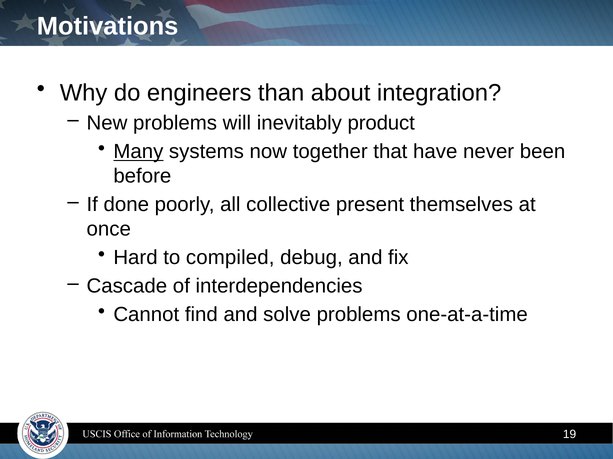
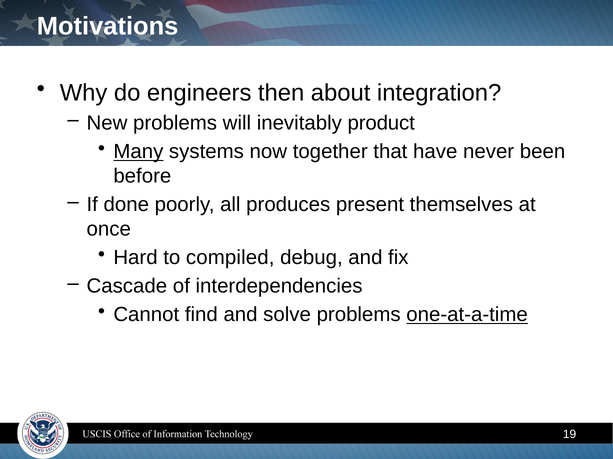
than: than -> then (281, 93)
collective: collective -> produces (288, 205)
one-at-a-time underline: none -> present (467, 315)
